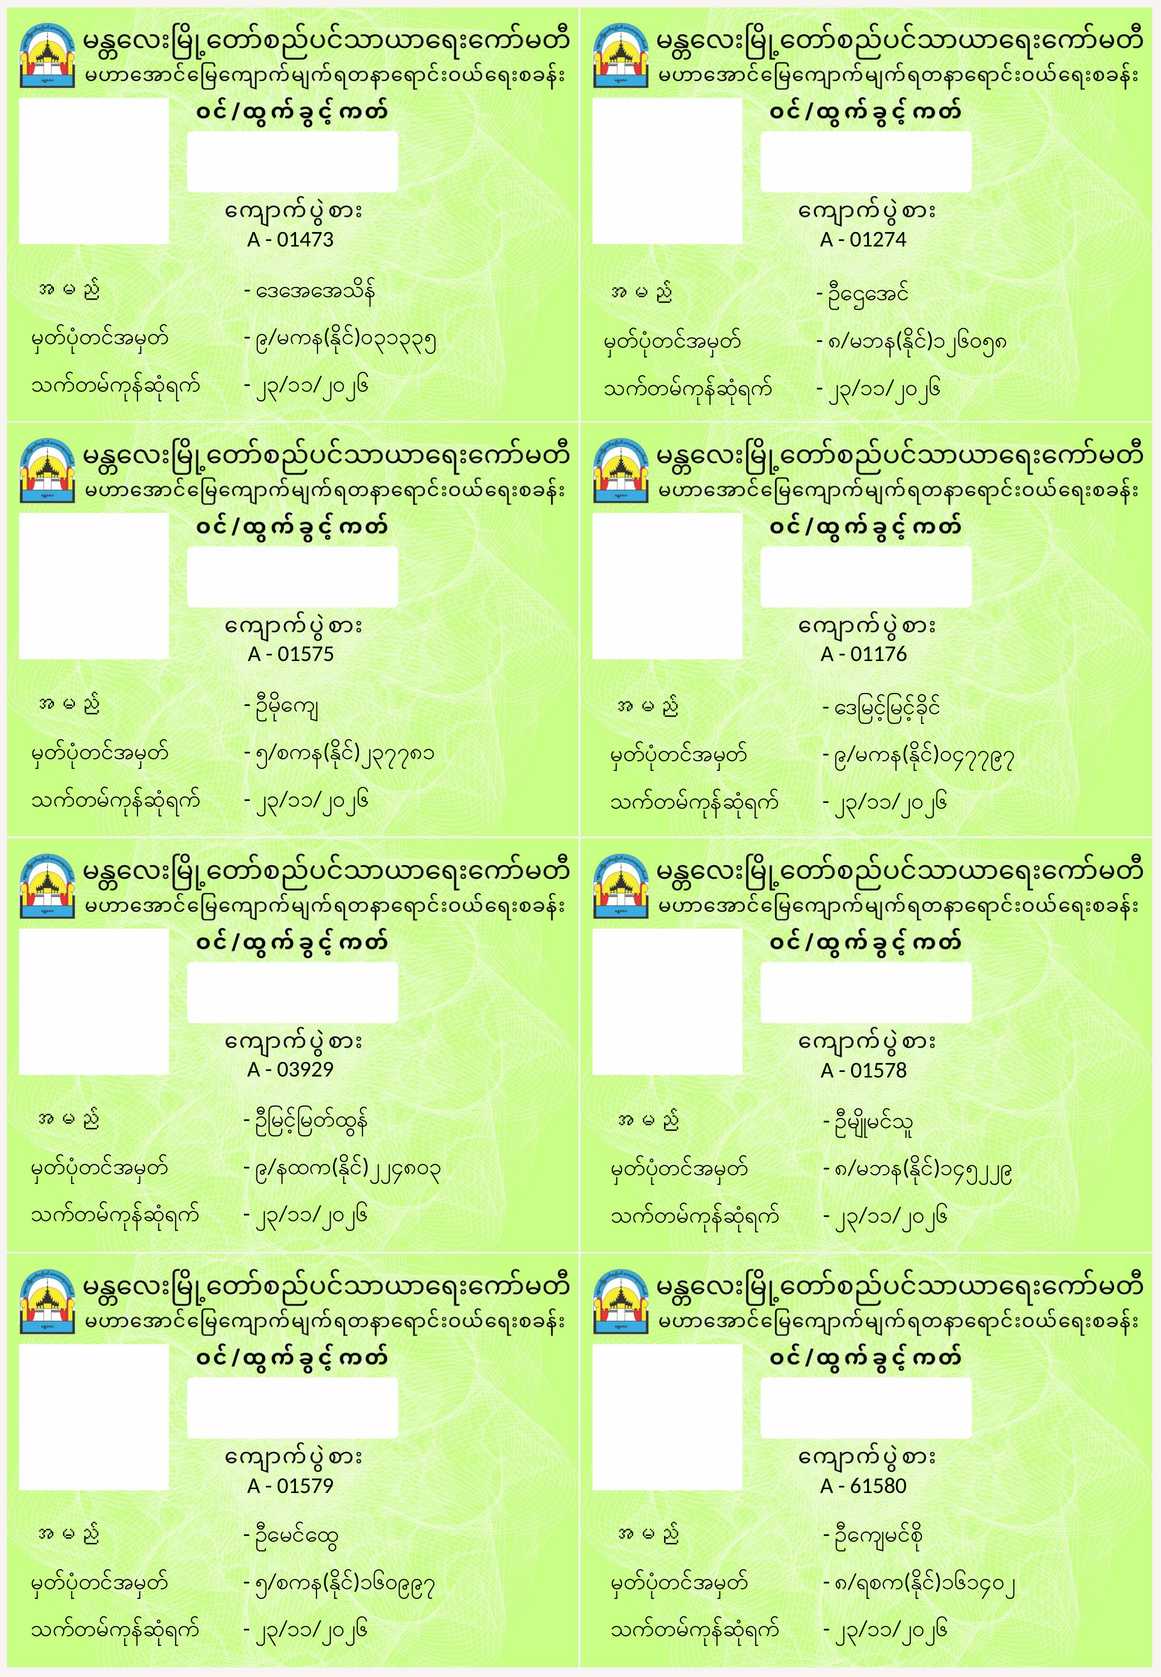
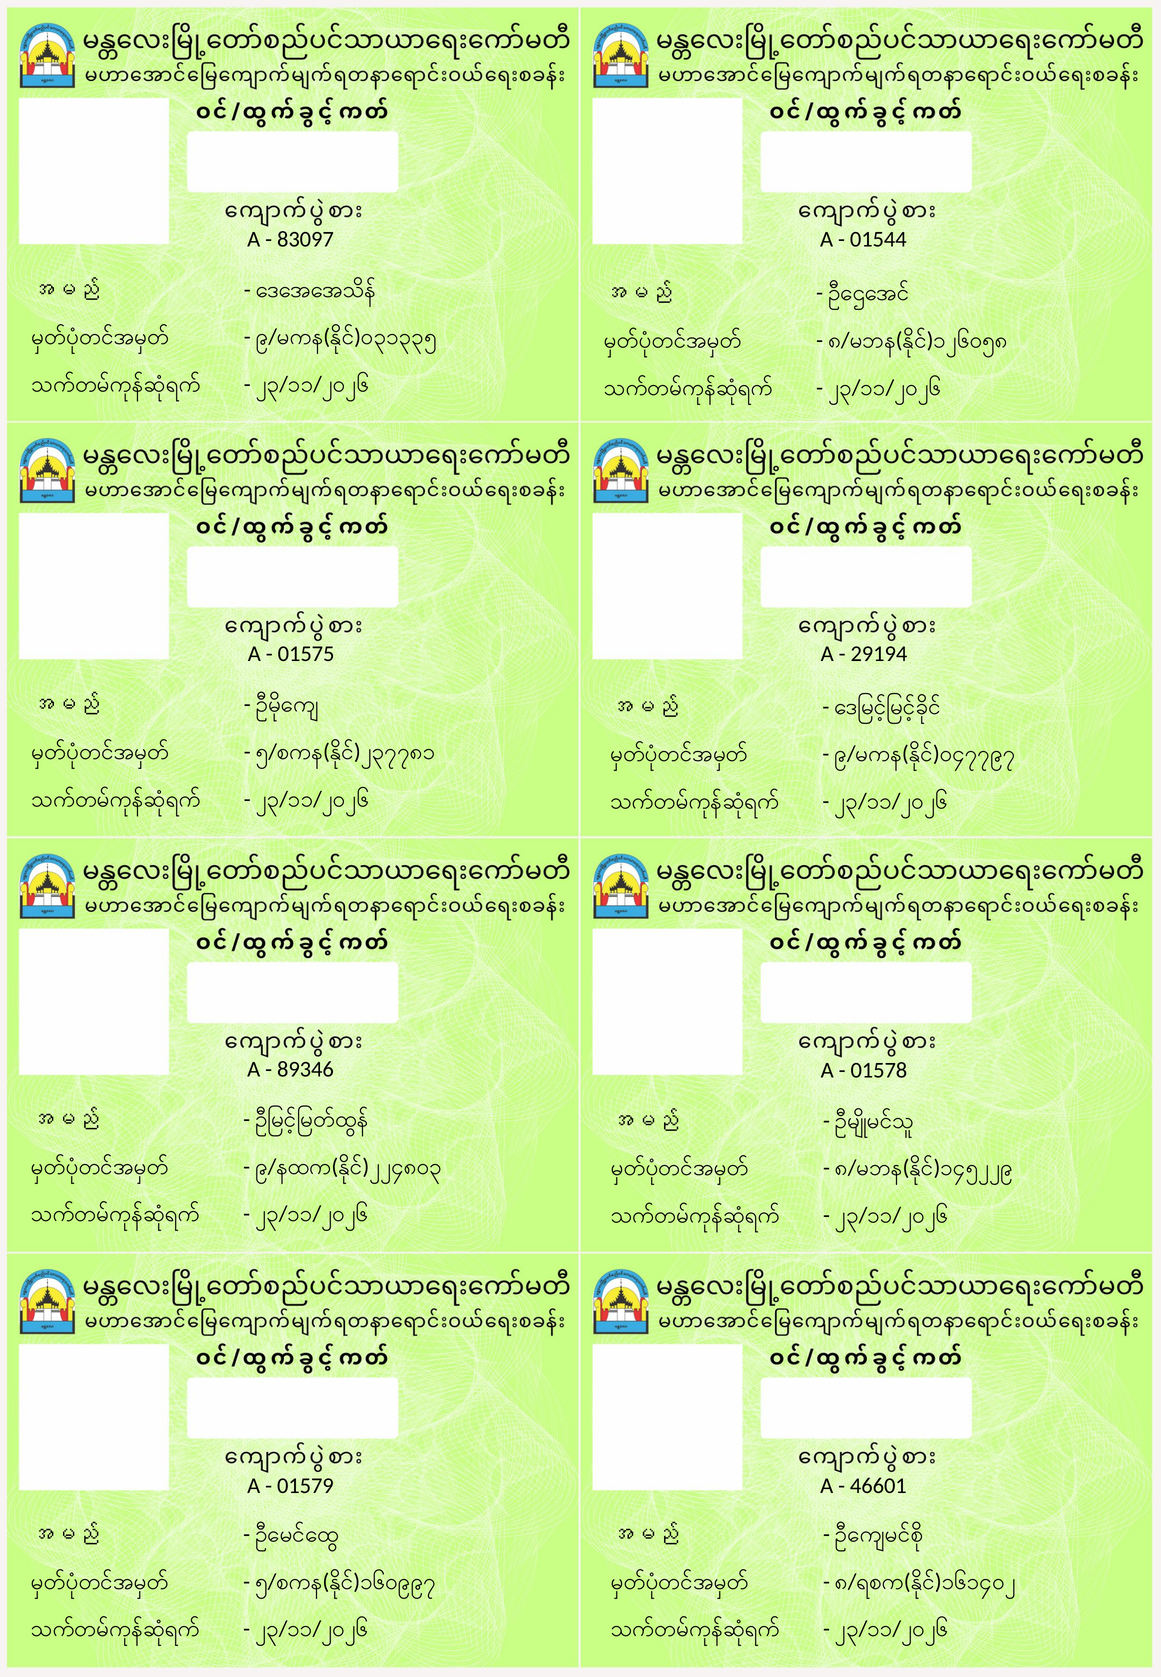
01473: 01473 -> 83097 (305, 239)
01274: 01274 -> 01544 (878, 239)
01176: 01176 -> 29194 (879, 654)
03929: 03929 -> 89346 (305, 1069)
61580: 61580 -> 46601 (878, 1486)
